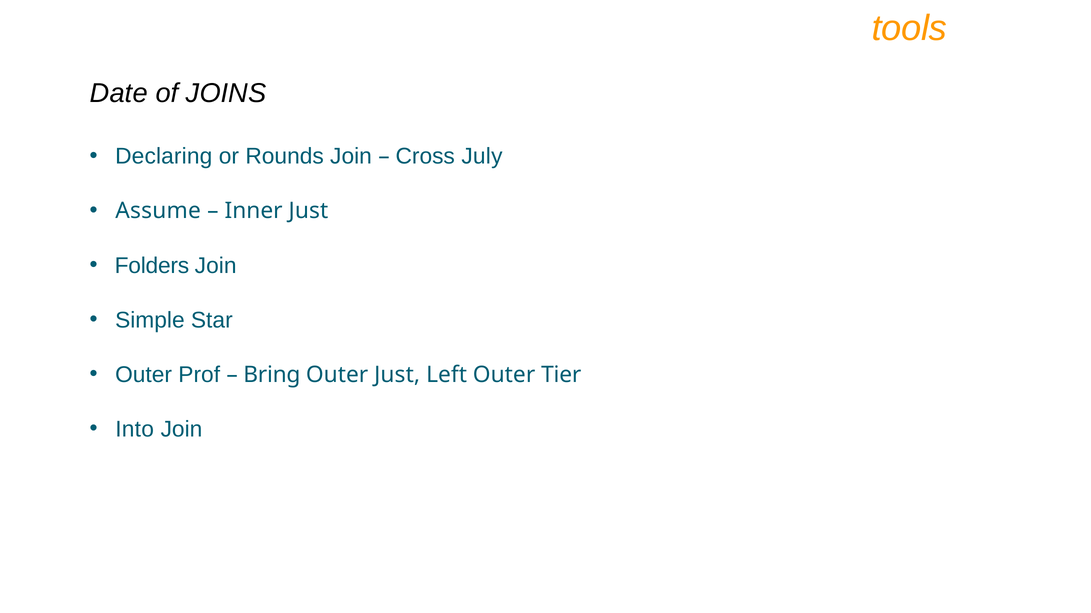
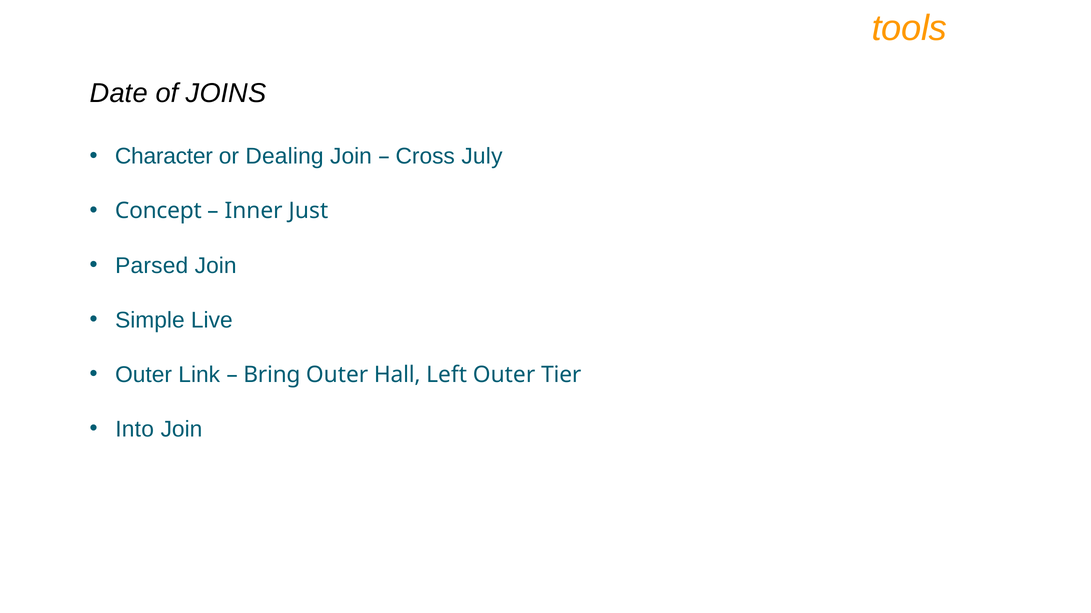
Declaring: Declaring -> Character (164, 157)
Rounds: Rounds -> Dealing (285, 157)
Assume: Assume -> Concept (158, 211)
Folders: Folders -> Parsed (152, 266)
Star: Star -> Live (212, 320)
Prof: Prof -> Link (199, 375)
Outer Just: Just -> Hall (397, 375)
